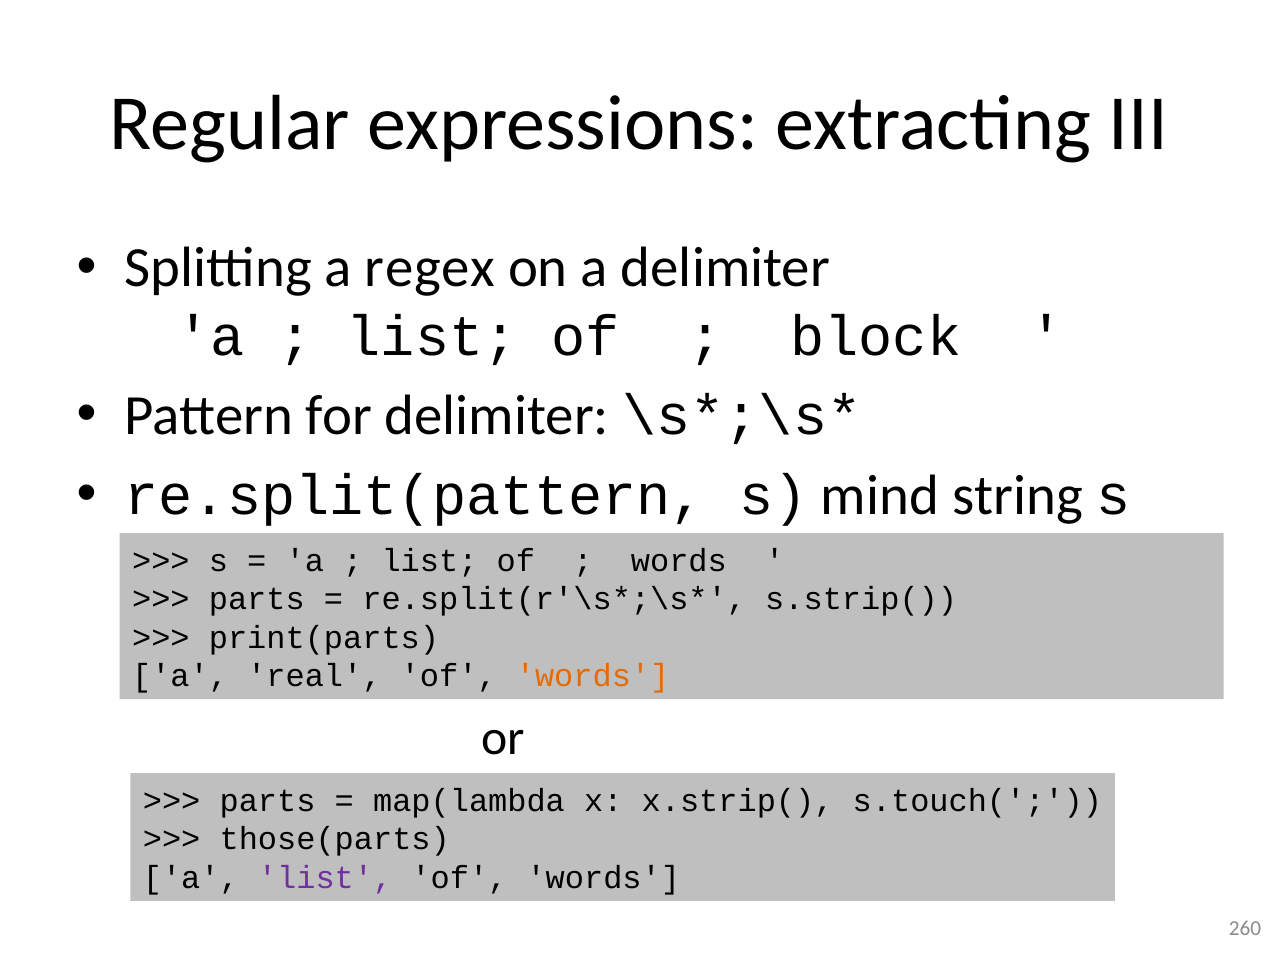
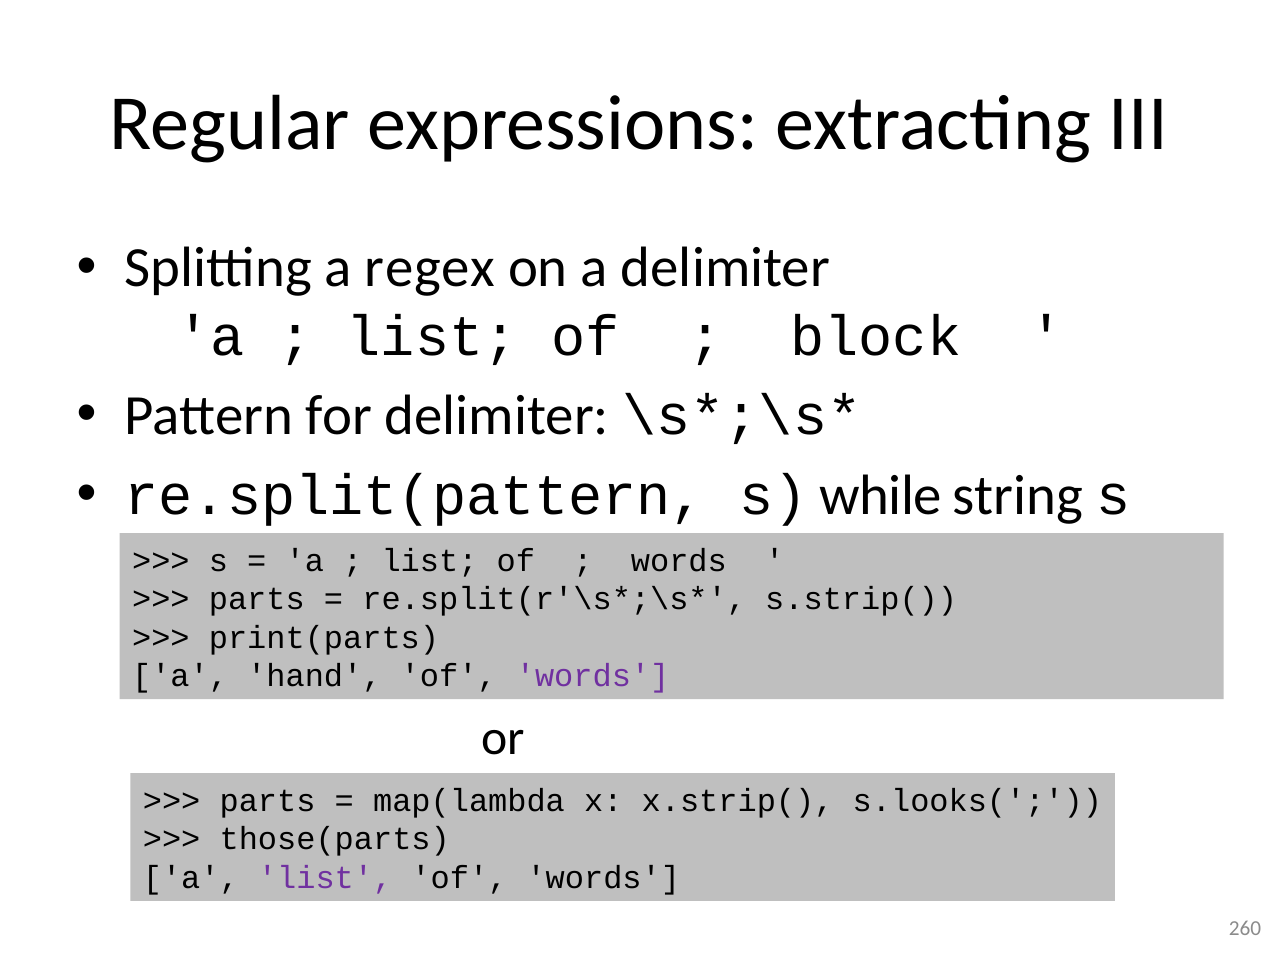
mind: mind -> while (881, 496)
real: real -> hand (314, 676)
words colour: orange -> purple (593, 676)
s.touch(: s.touch( -> s.looks( (977, 801)
